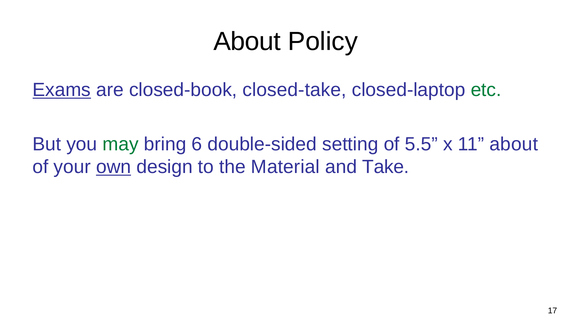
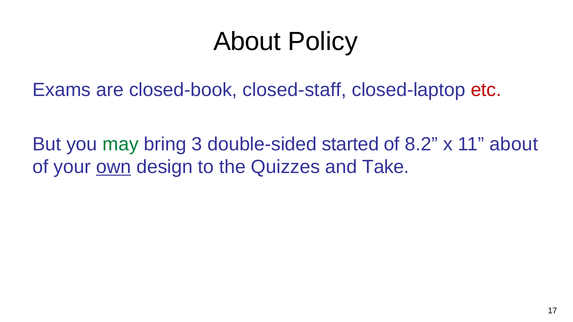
Exams underline: present -> none (62, 90)
closed-take: closed-take -> closed-staff (294, 90)
etc colour: green -> red (486, 90)
6: 6 -> 3 (197, 144)
setting: setting -> started (350, 144)
5.5: 5.5 -> 8.2 (421, 144)
Material: Material -> Quizzes (285, 167)
